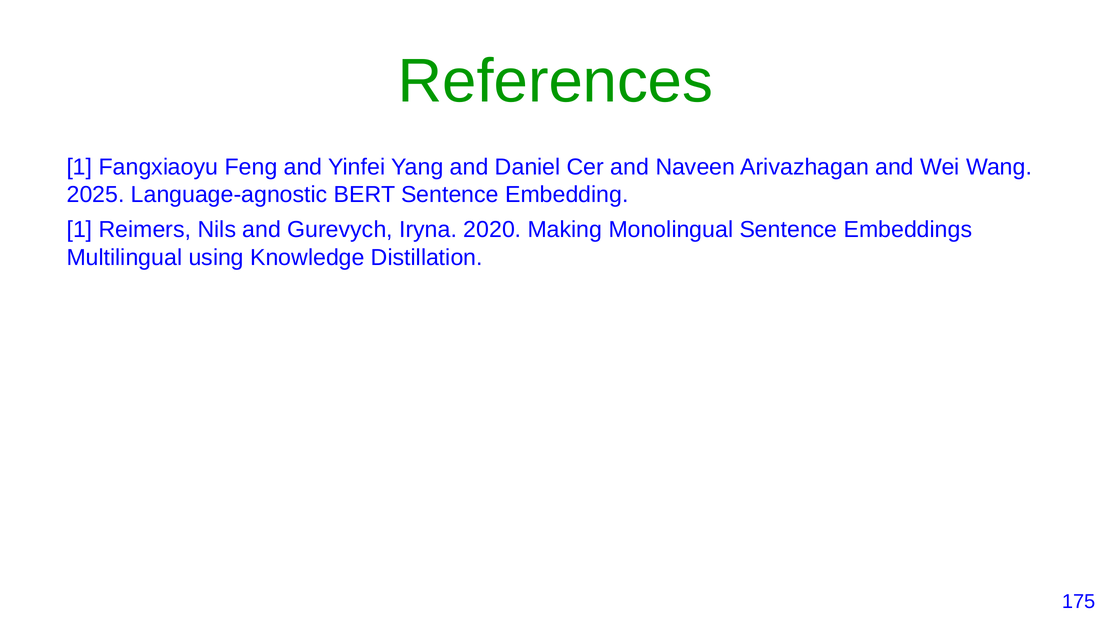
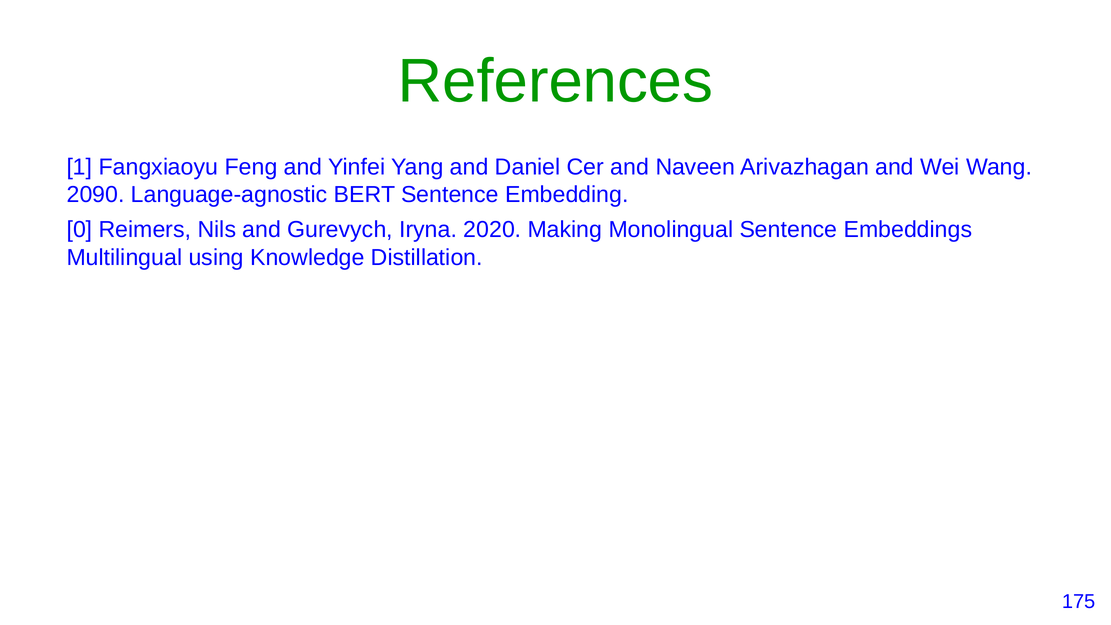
2025: 2025 -> 2090 (96, 195)
1: 1 -> 0 (79, 230)
